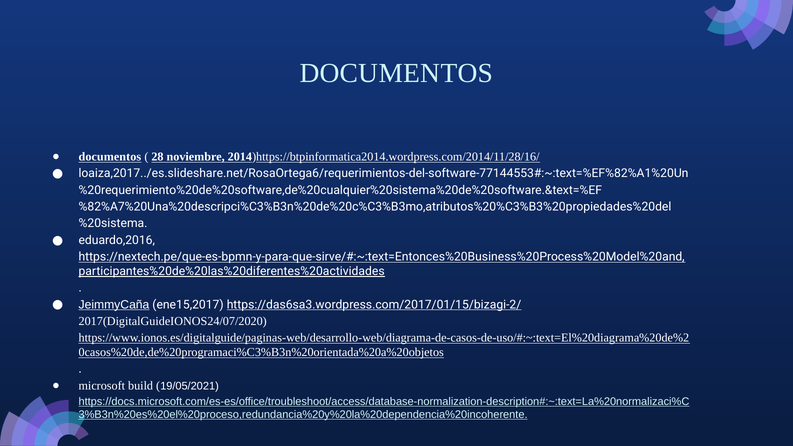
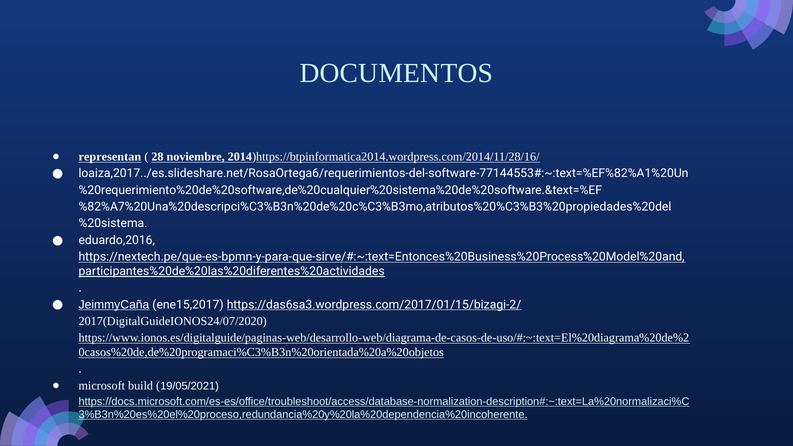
documentos: documentos -> representan (110, 157)
